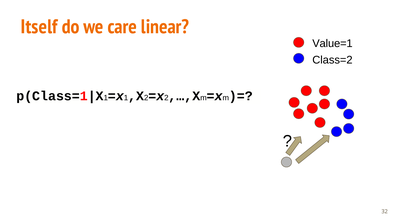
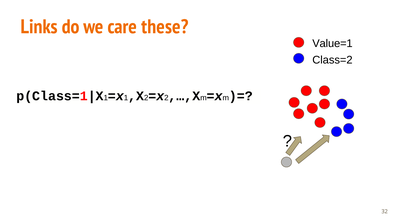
Itself: Itself -> Links (39, 27)
linear: linear -> these (165, 27)
